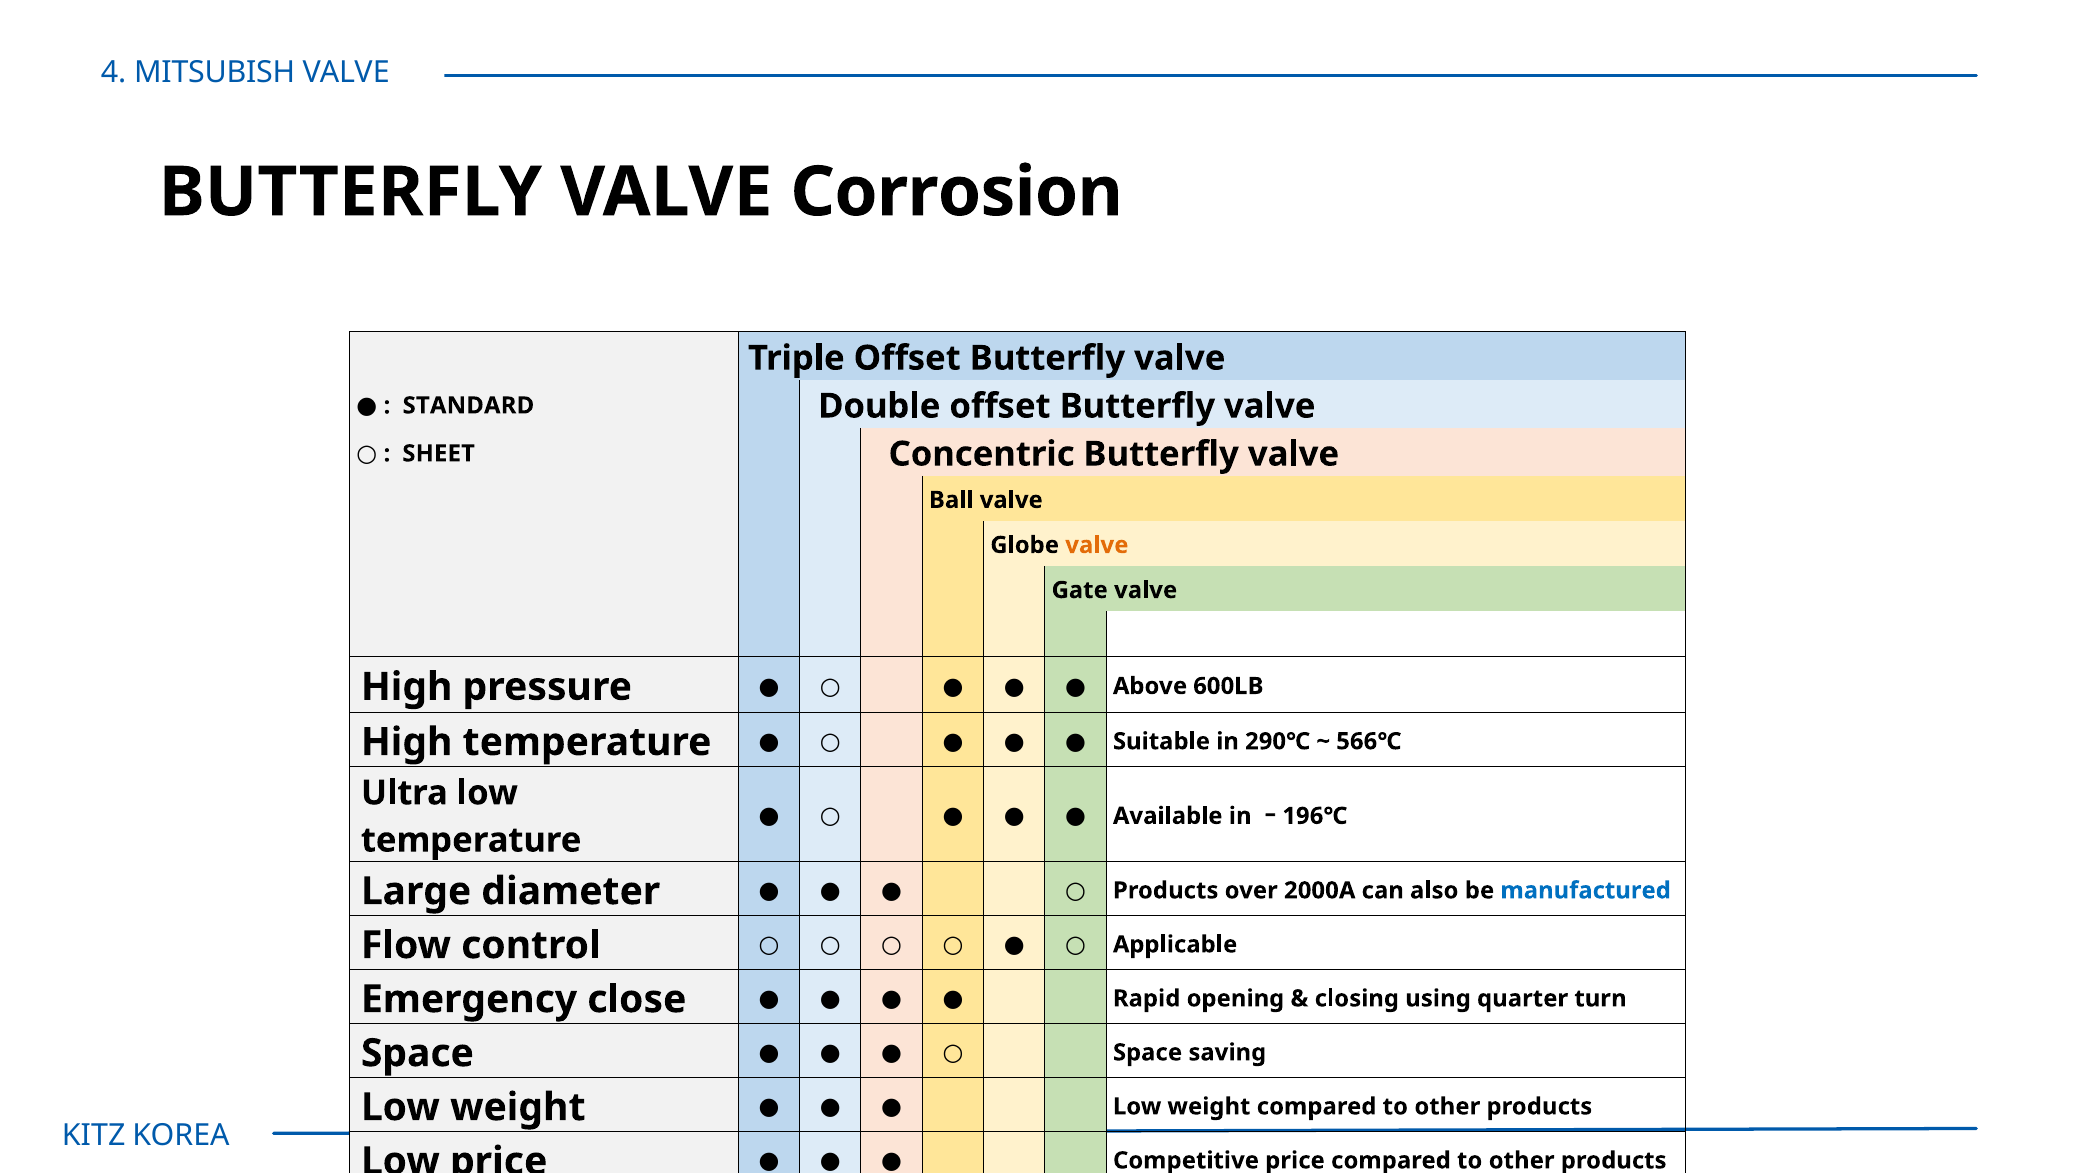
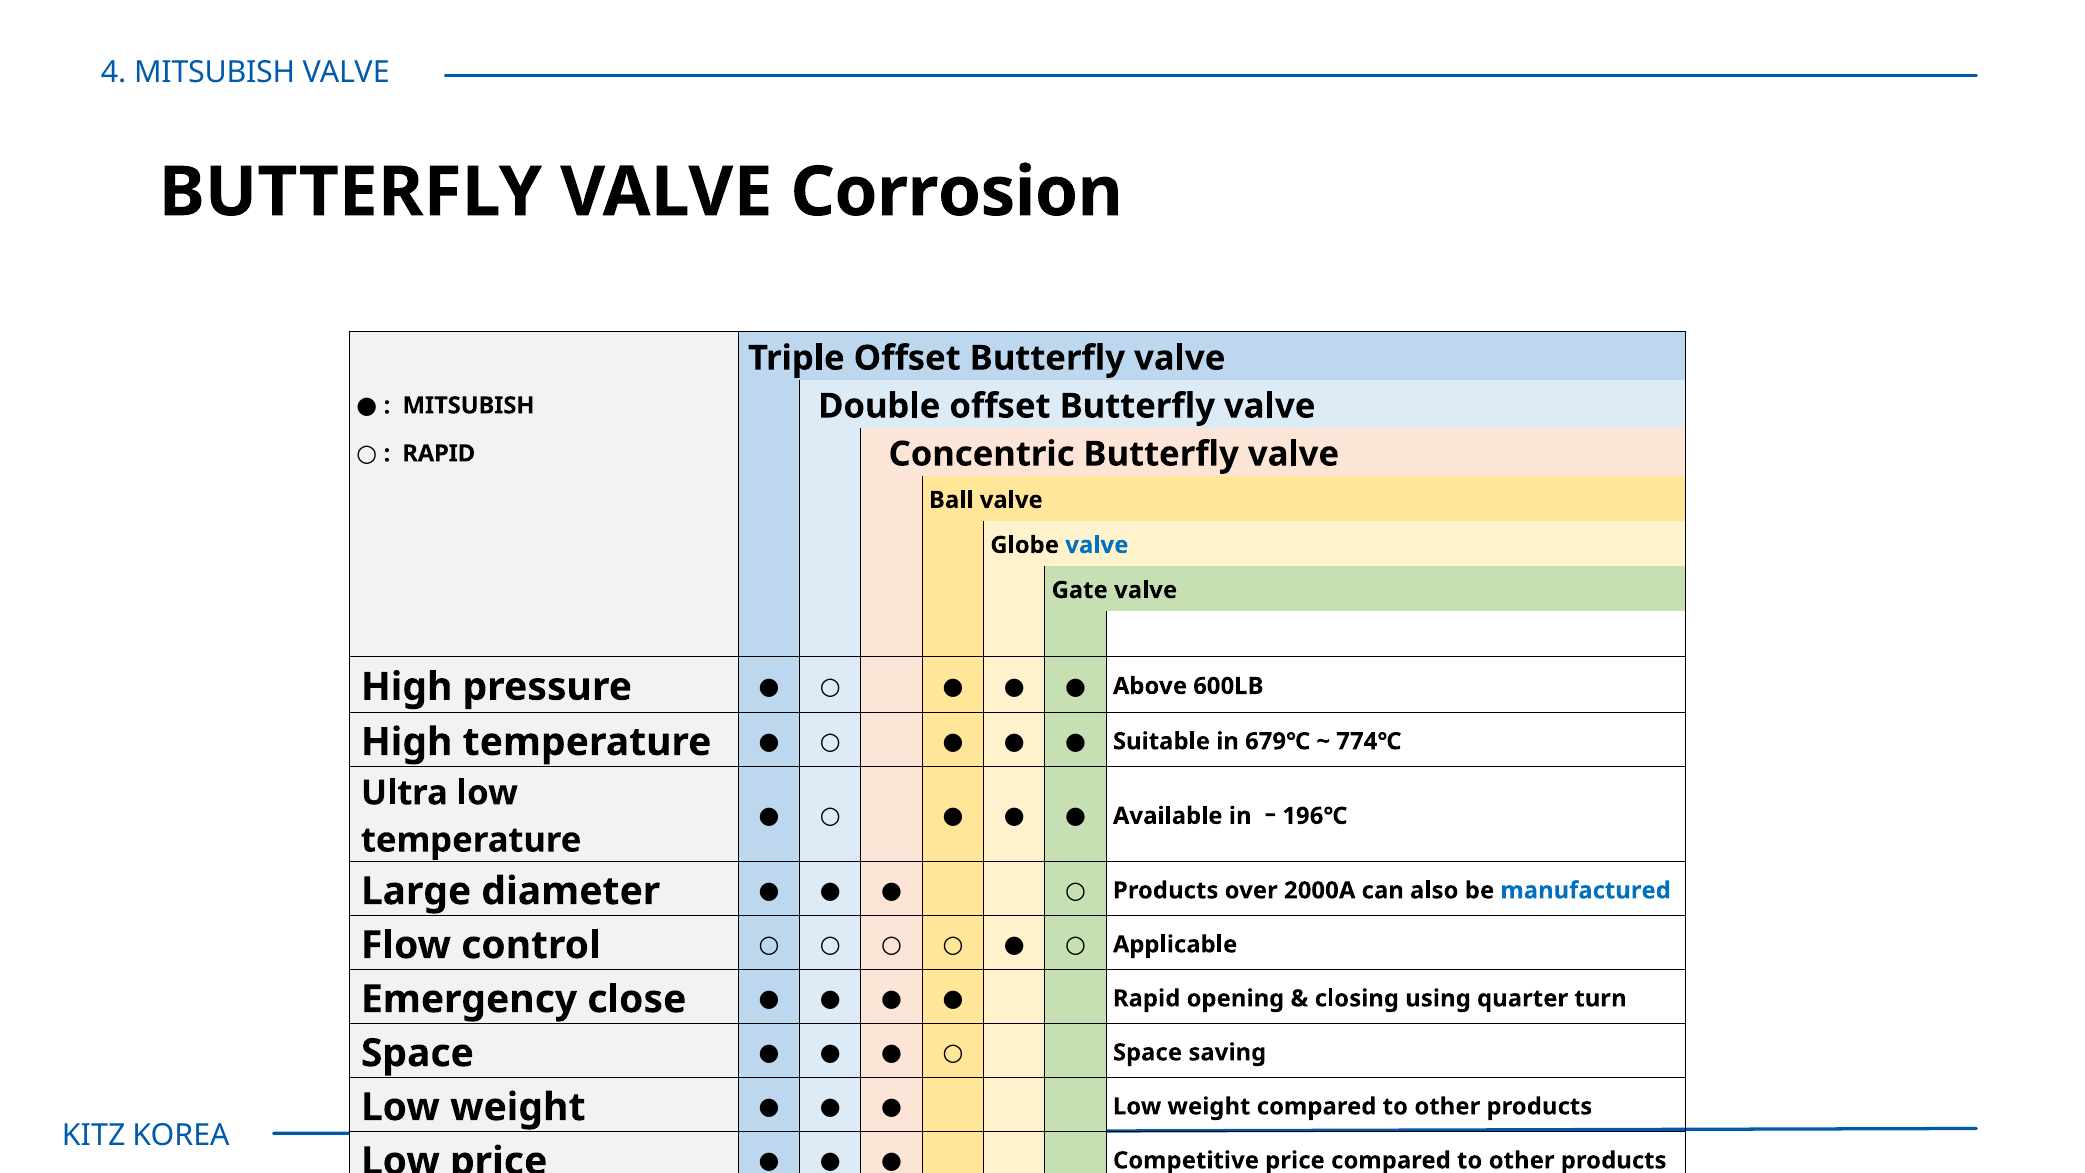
STANDARD: STANDARD -> MITSUBISH (469, 406)
SHEET: SHEET -> RAPID (439, 453)
valve colour: orange -> blue (1097, 545)
290℃: 290℃ -> 679℃ (1278, 741)
566℃: 566℃ -> 774℃ (1369, 741)
